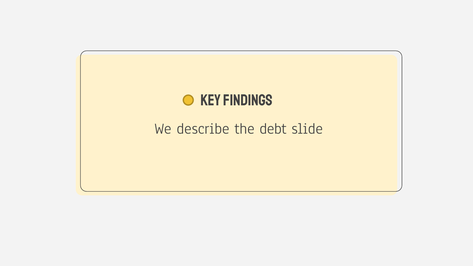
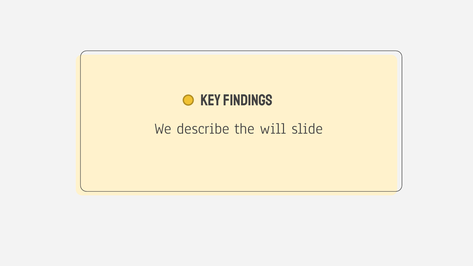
debt: debt -> will (273, 129)
